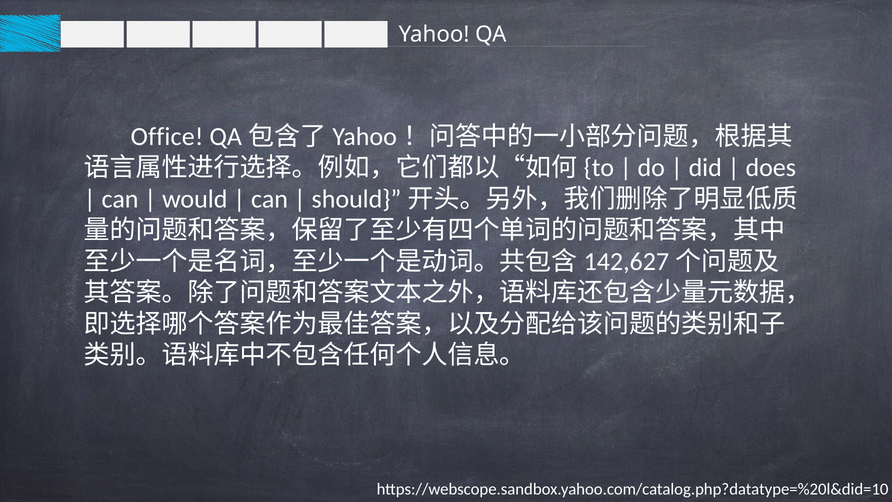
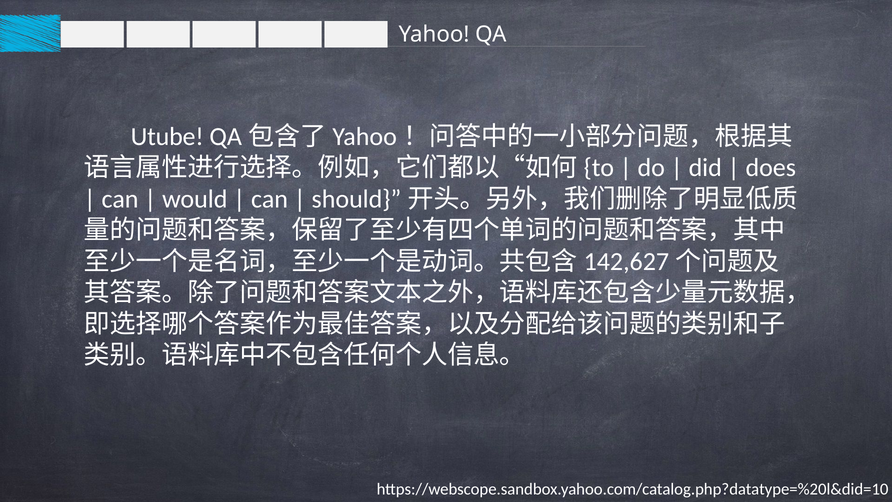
Office: Office -> Utube (167, 136)
